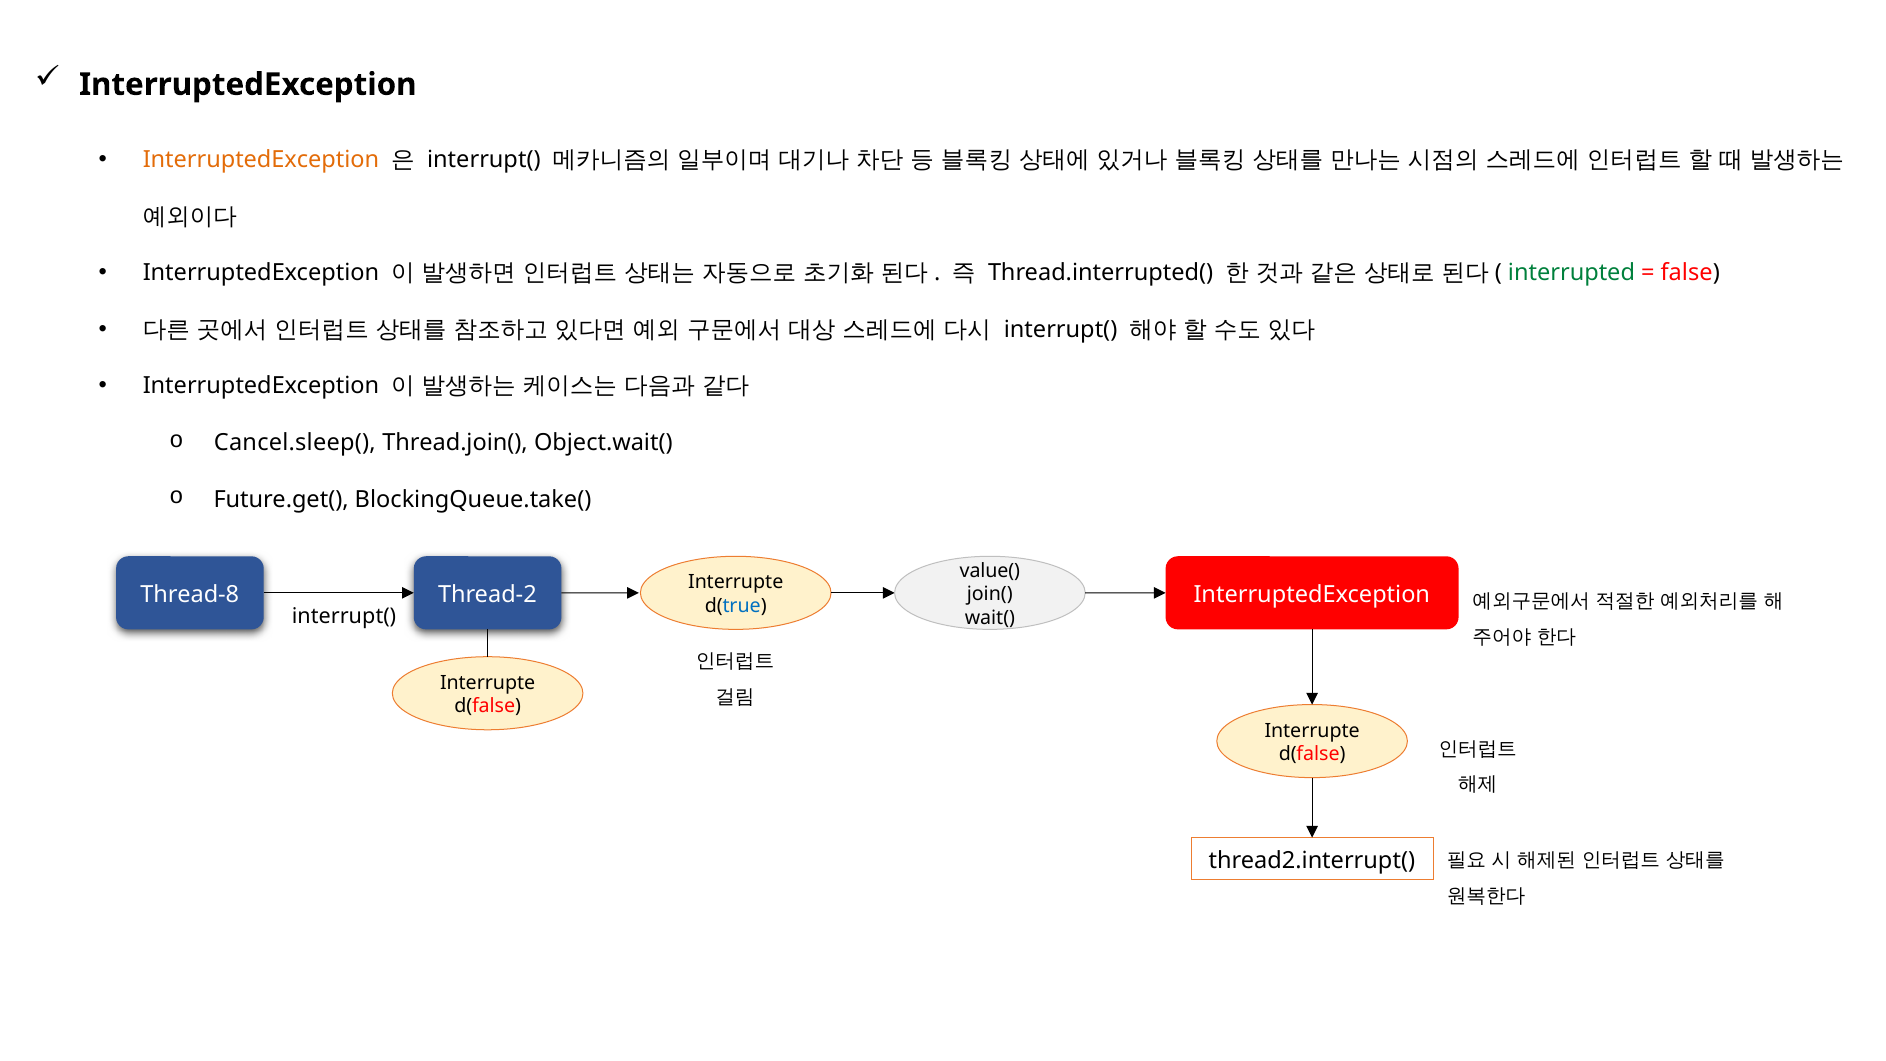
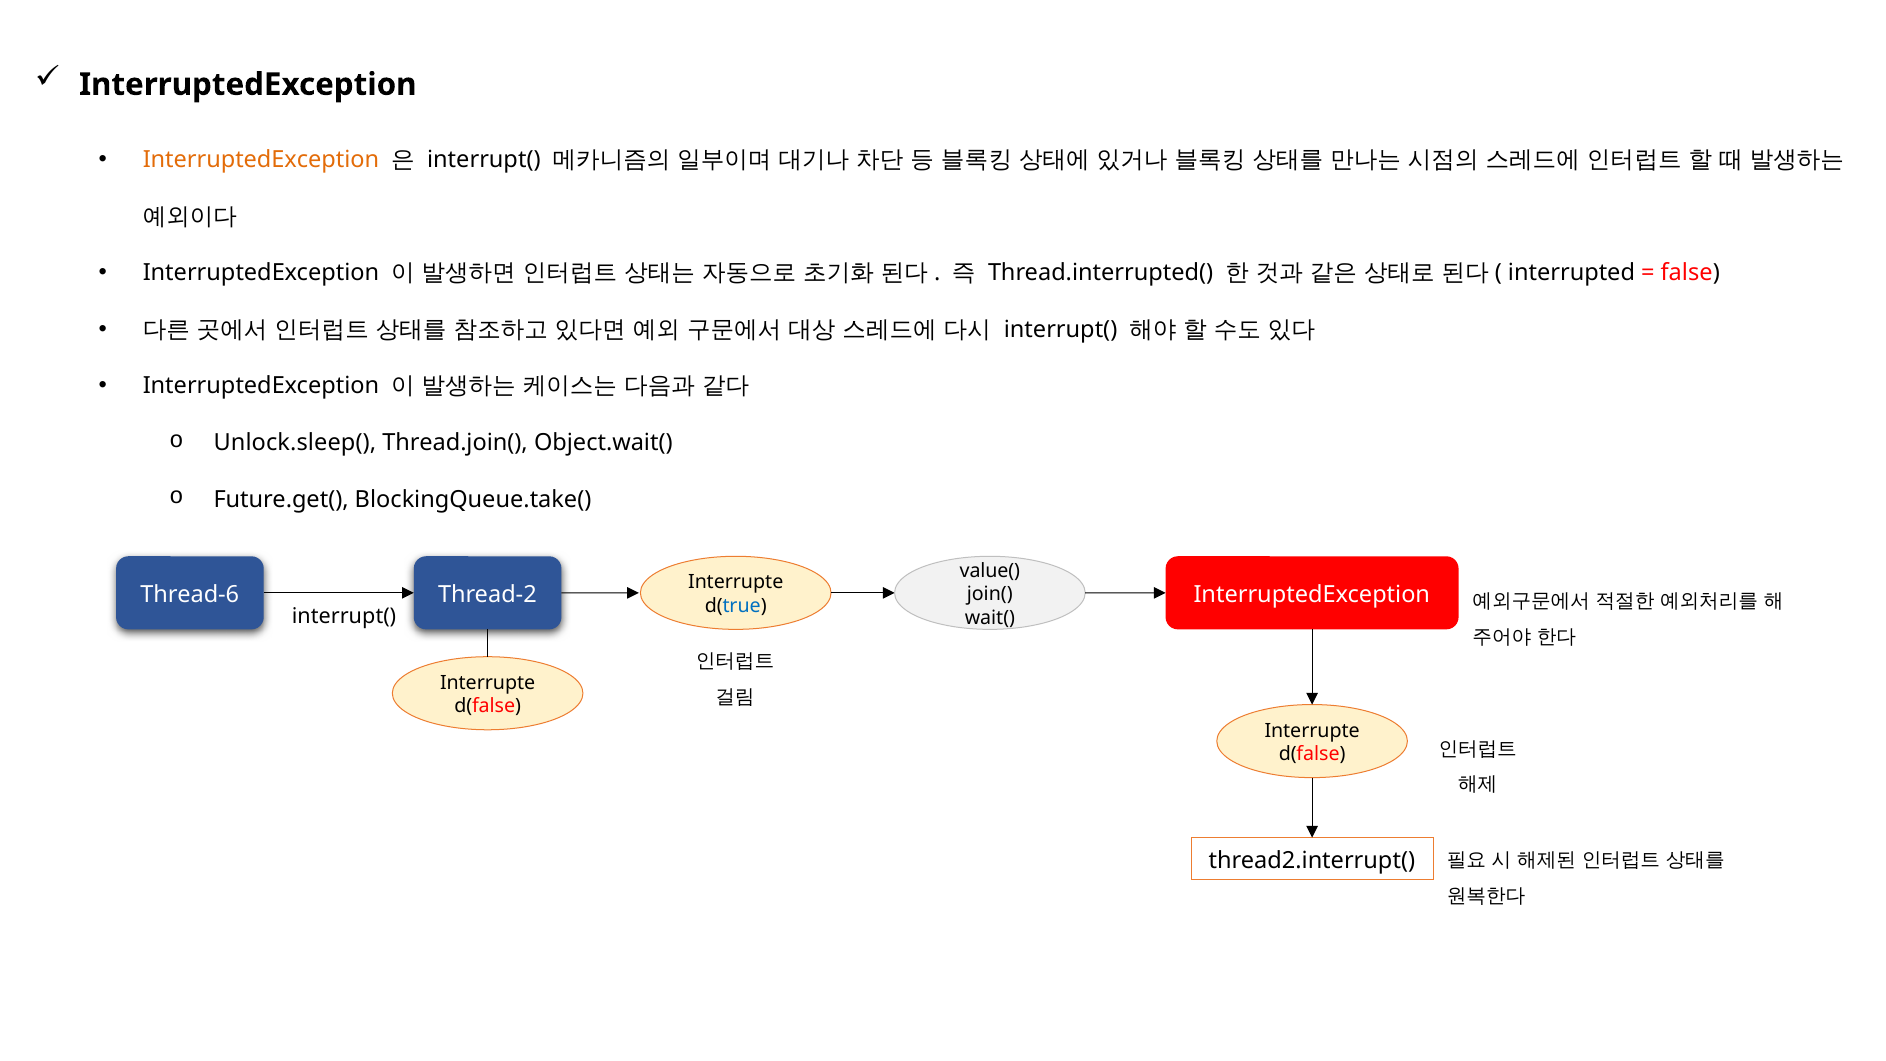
interrupted colour: green -> black (1571, 273)
Cancel.sleep(: Cancel.sleep( -> Unlock.sleep( (295, 443)
Thread-8: Thread-8 -> Thread-6 (190, 594)
